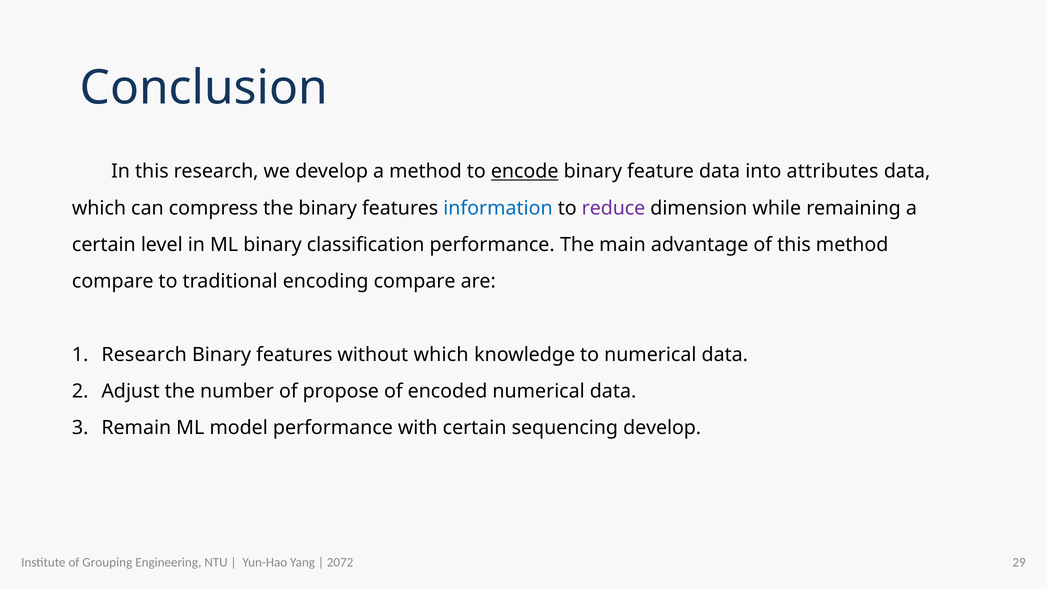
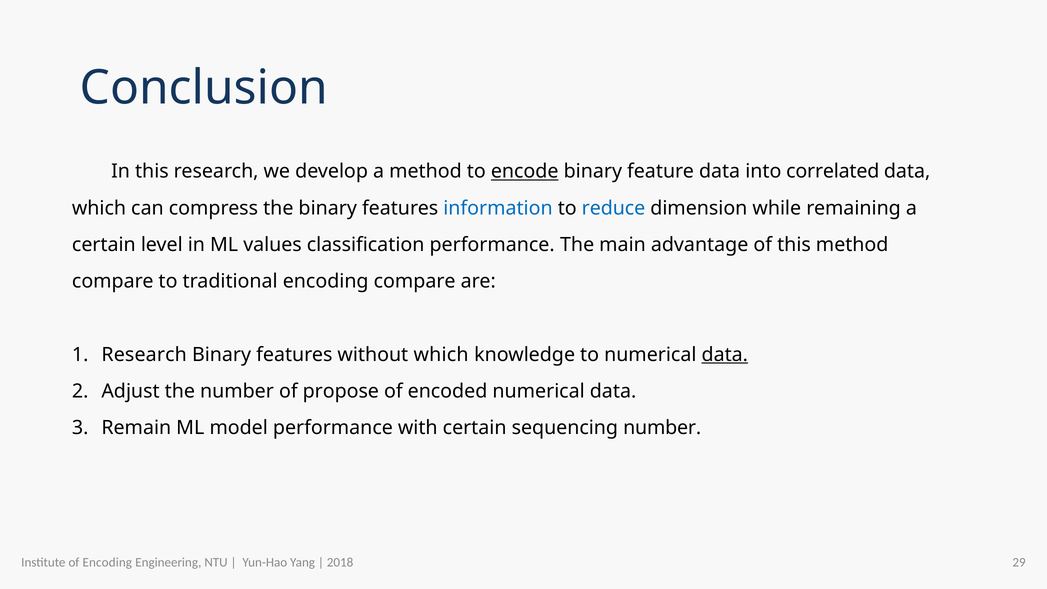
attributes: attributes -> correlated (833, 171)
reduce colour: purple -> blue (613, 208)
ML binary: binary -> values (273, 245)
data underline: none -> present (725, 355)
sequencing develop: develop -> number (662, 428)
of Grouping: Grouping -> Encoding (107, 562)
2072: 2072 -> 2018 (340, 562)
